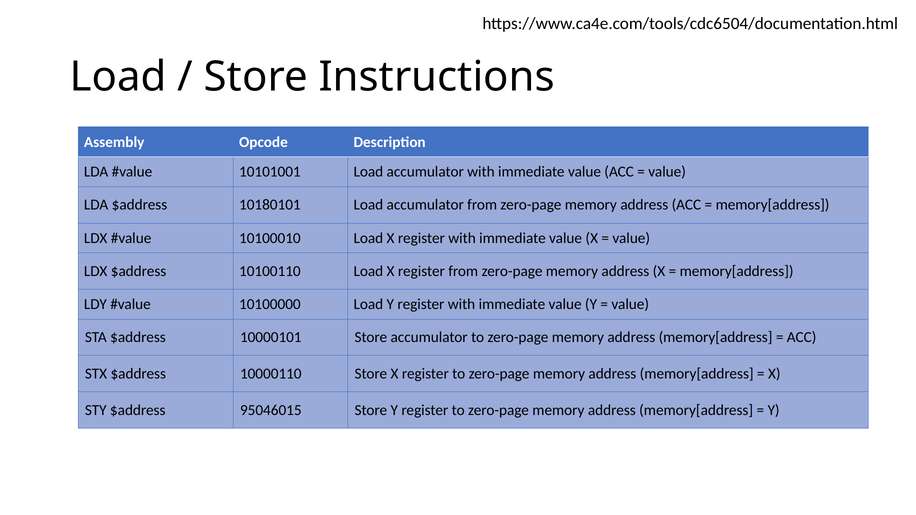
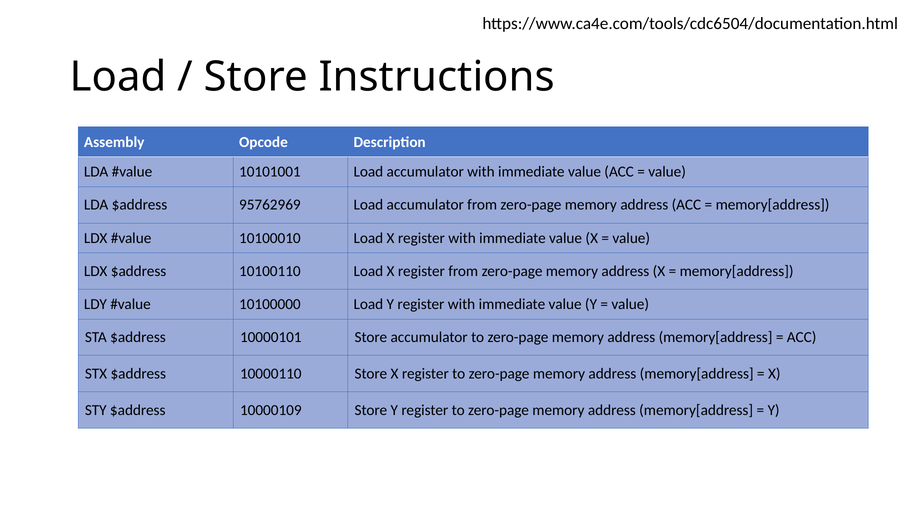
10180101: 10180101 -> 95762969 (270, 205)
95046015: 95046015 -> 10000109 (271, 410)
